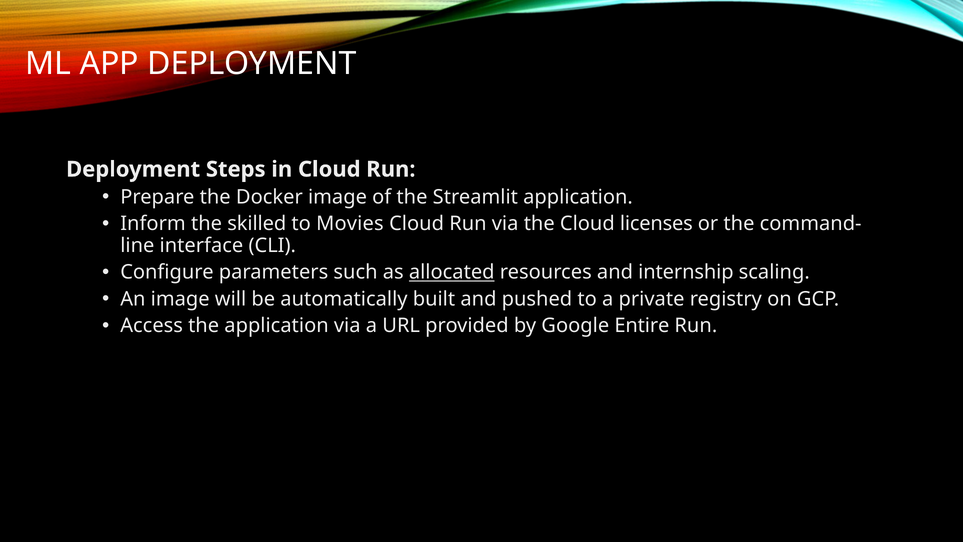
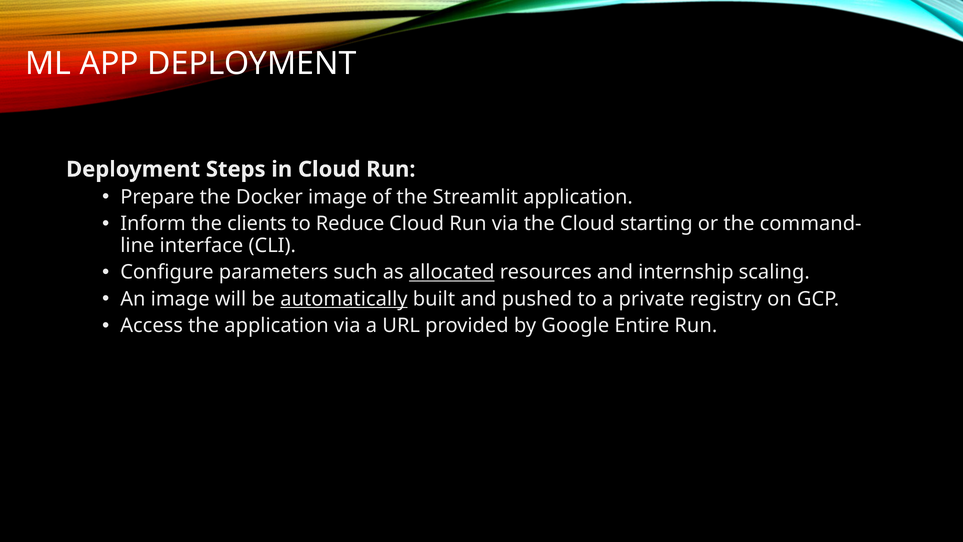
skilled: skilled -> clients (257, 224)
Movies: Movies -> Reduce (350, 224)
licenses: licenses -> starting (656, 224)
automatically underline: none -> present (344, 299)
